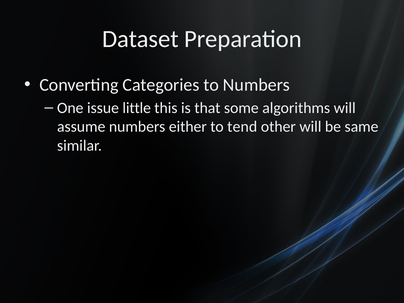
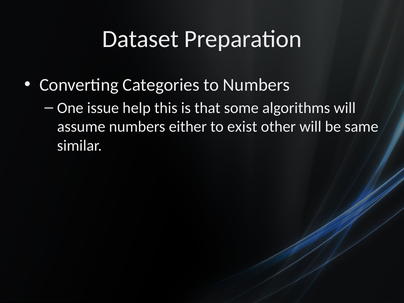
little: little -> help (137, 108)
tend: tend -> exist (242, 127)
